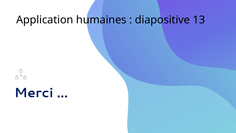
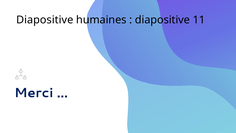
Application: Application -> Diapositive (45, 20)
13: 13 -> 11 (199, 20)
